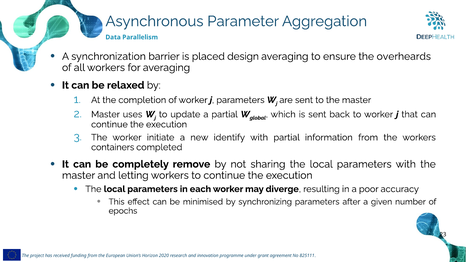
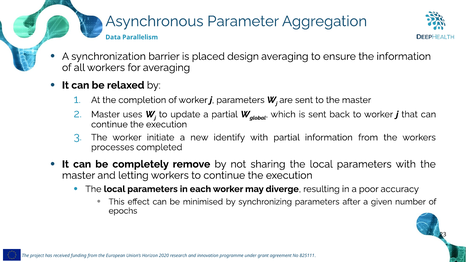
the overheards: overheards -> information (404, 56)
containers: containers -> processes (113, 147)
